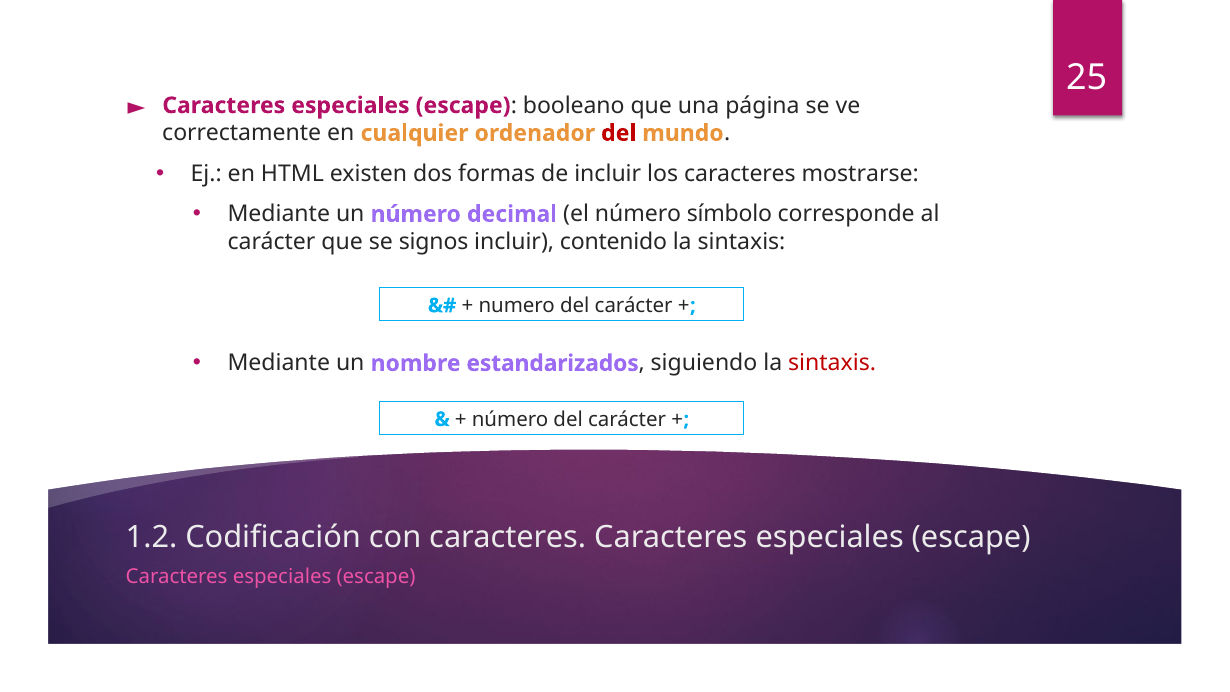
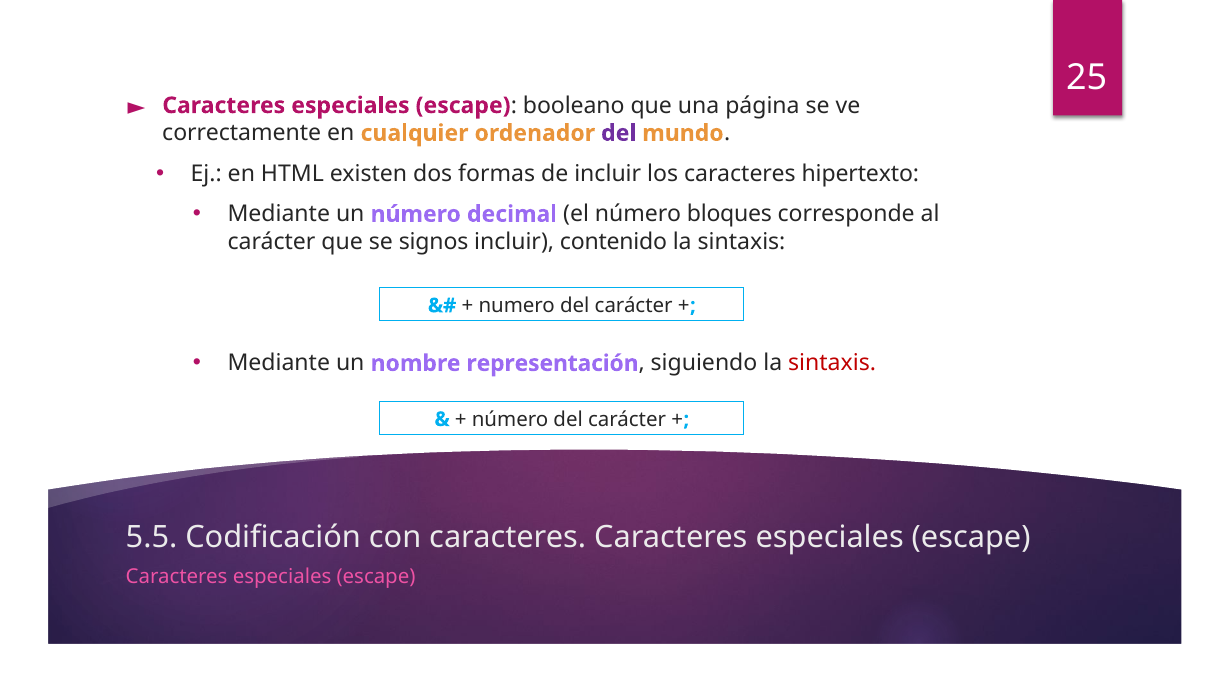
del colour: red -> purple (619, 133)
mostrarse: mostrarse -> hipertexto (860, 174)
símbolo: símbolo -> bloques (729, 214)
estandarizados: estandarizados -> representación (553, 363)
1.2: 1.2 -> 5.5 (152, 538)
